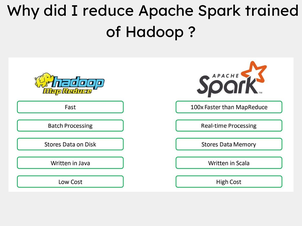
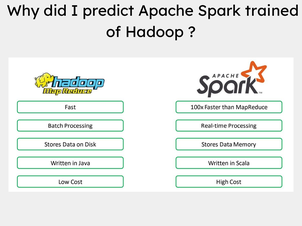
reduce: reduce -> predict (108, 11)
